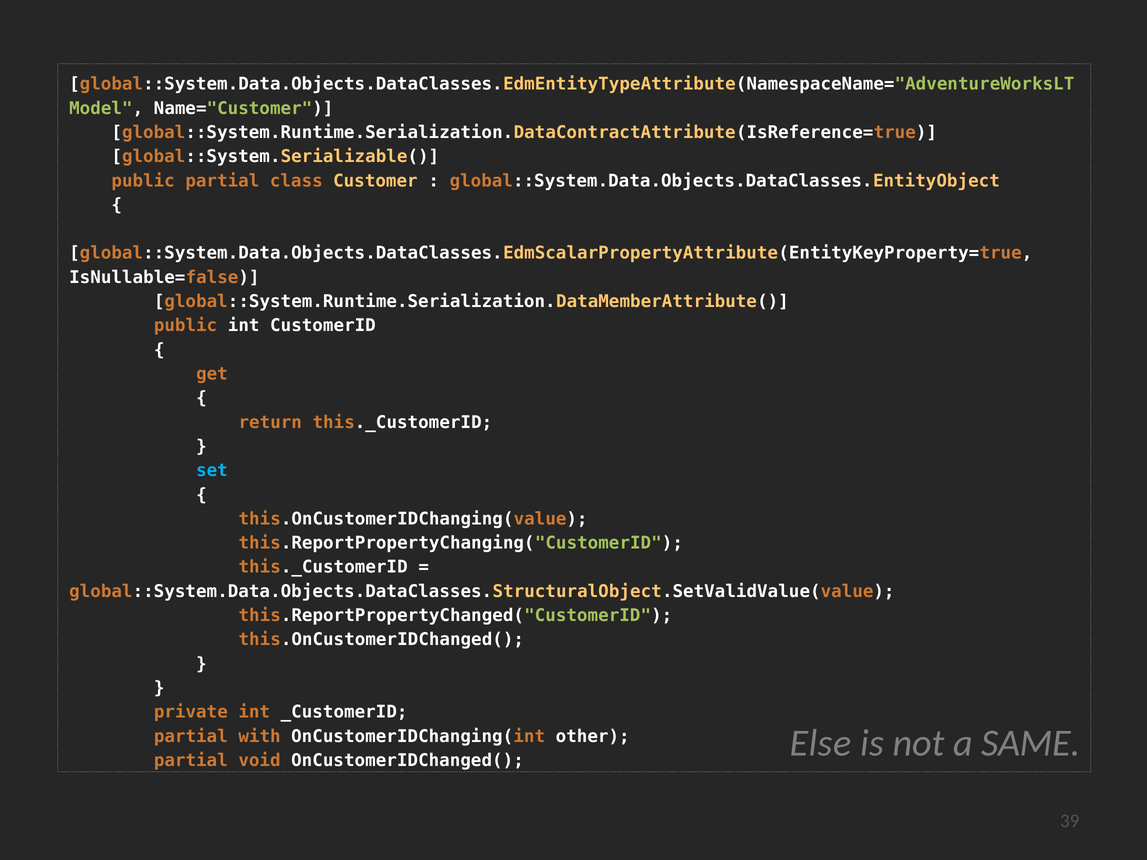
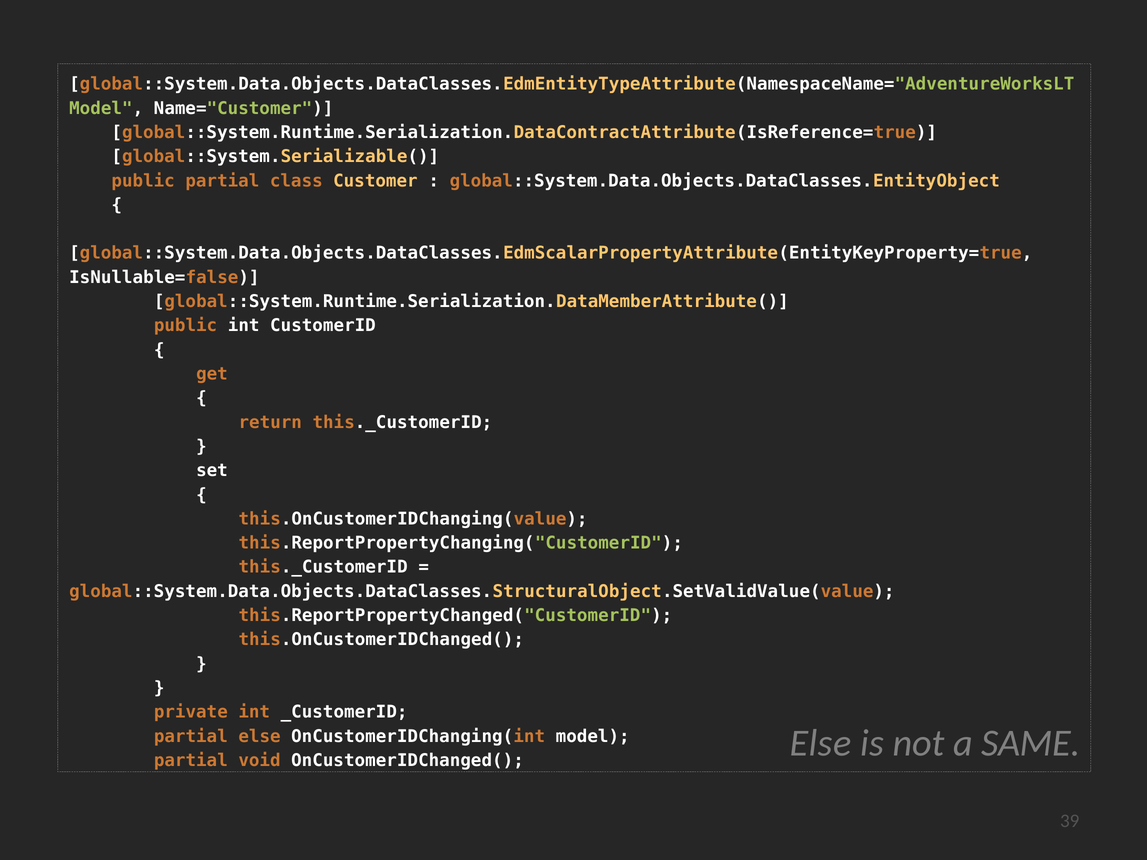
set colour: light blue -> white (212, 471)
partial with: with -> else (260, 736)
OnCustomerIDChanging(int other: other -> model (593, 736)
